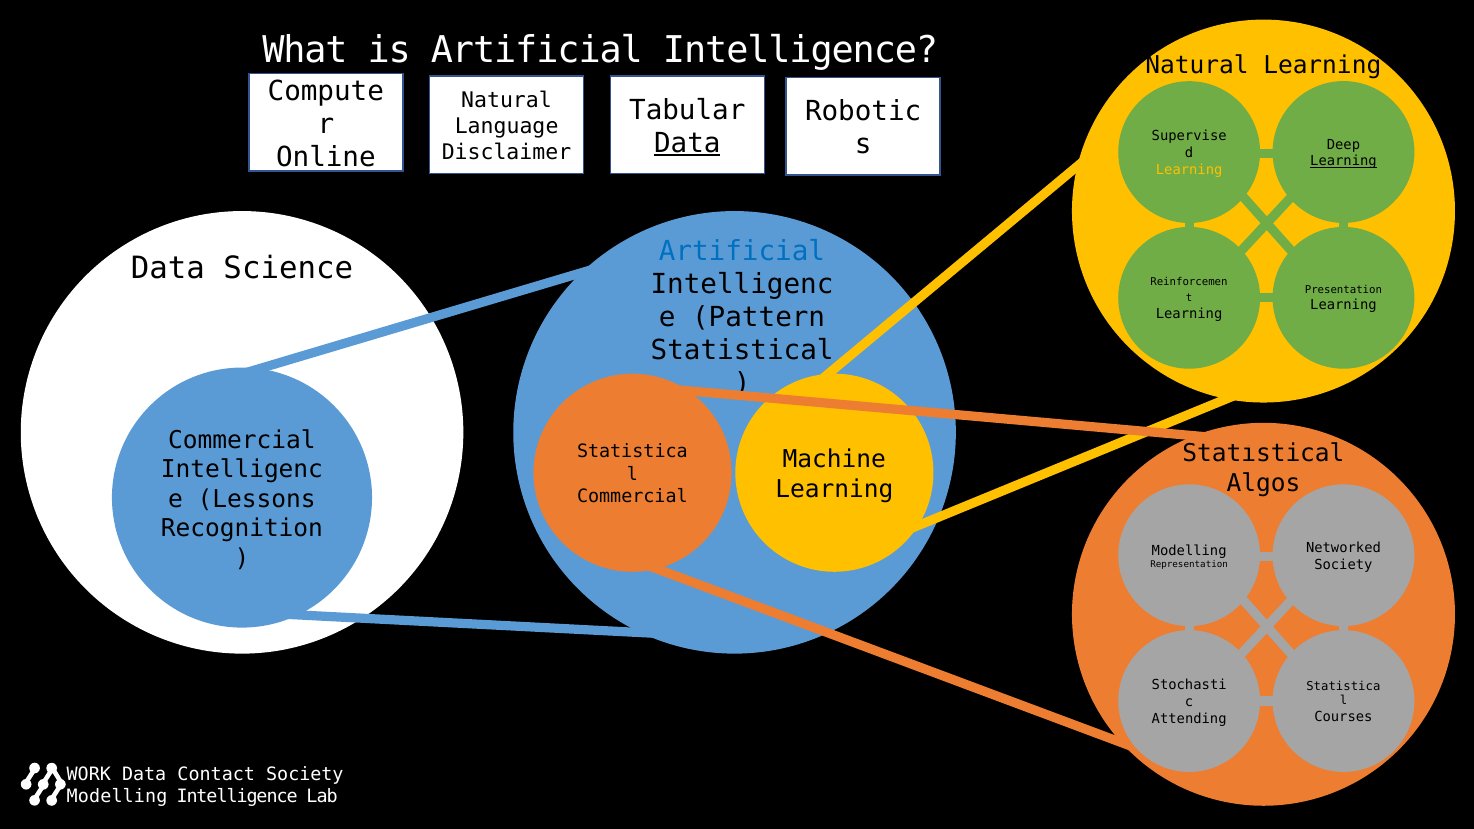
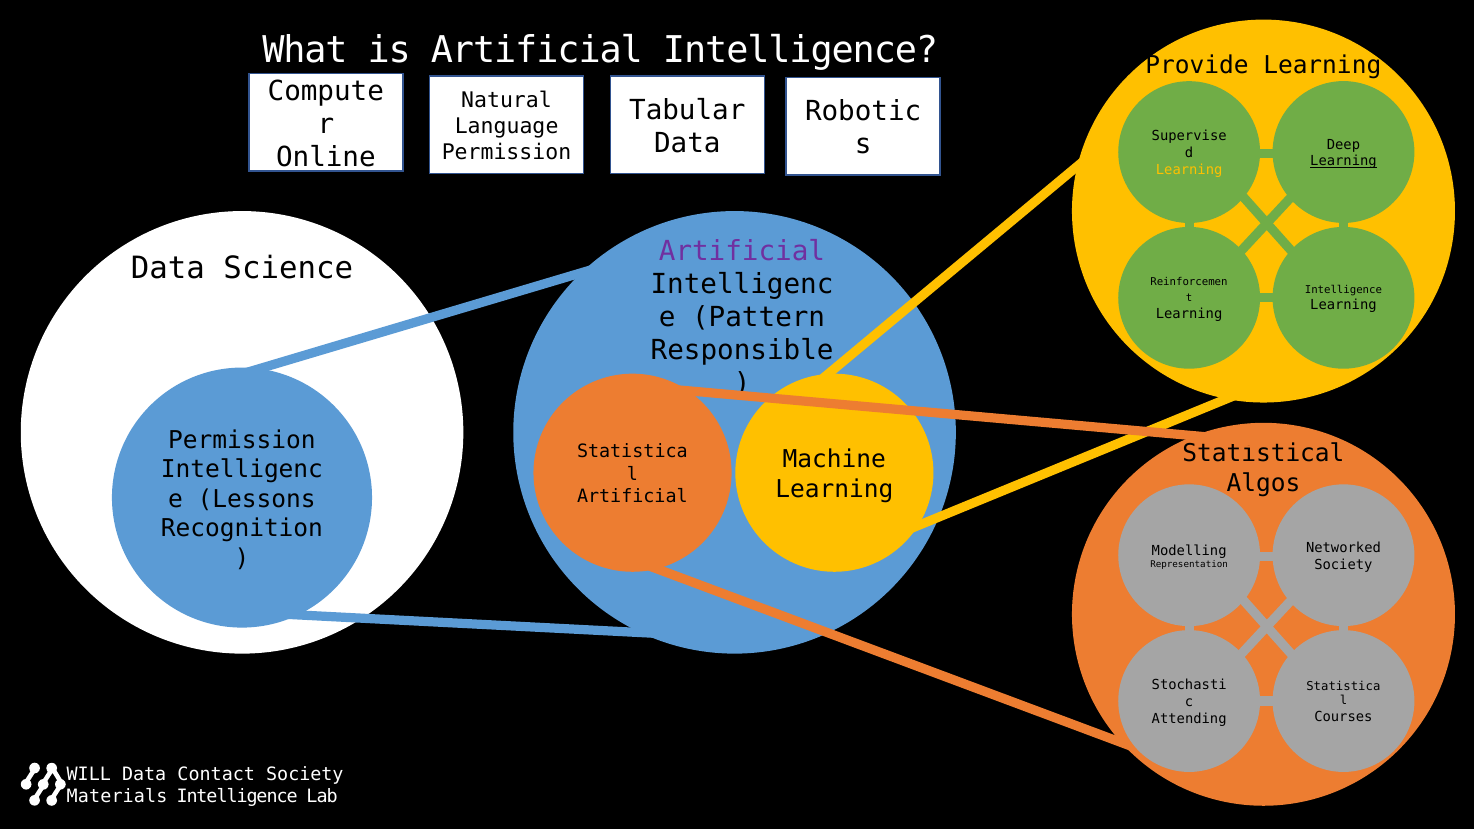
Natural: Natural -> Provide (1197, 65)
Data underline: present -> none (687, 143)
Disclaimer: Disclaimer -> Permission (506, 152)
Artificial colour: blue -> purple (742, 251)
Presentation: Presentation -> Intelligence (1343, 290)
Statistical: Statistical -> Responsible (742, 351)
Commercial: Commercial -> Permission (242, 440)
Commercial: Commercial -> Artificial (632, 496)
WORK: WORK -> WILL (89, 774)
Modelling: Modelling -> Materials (117, 796)
